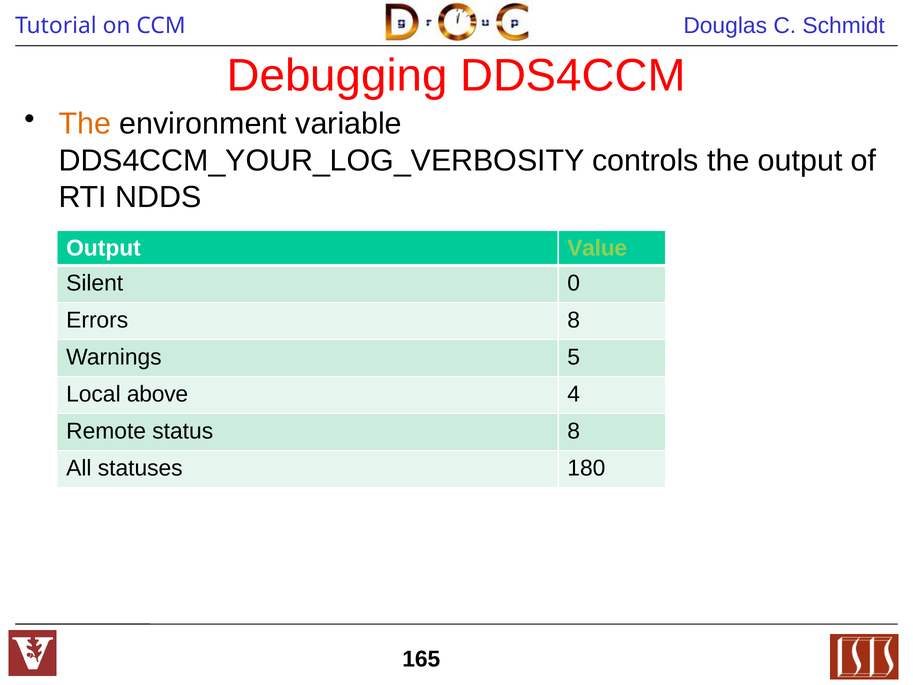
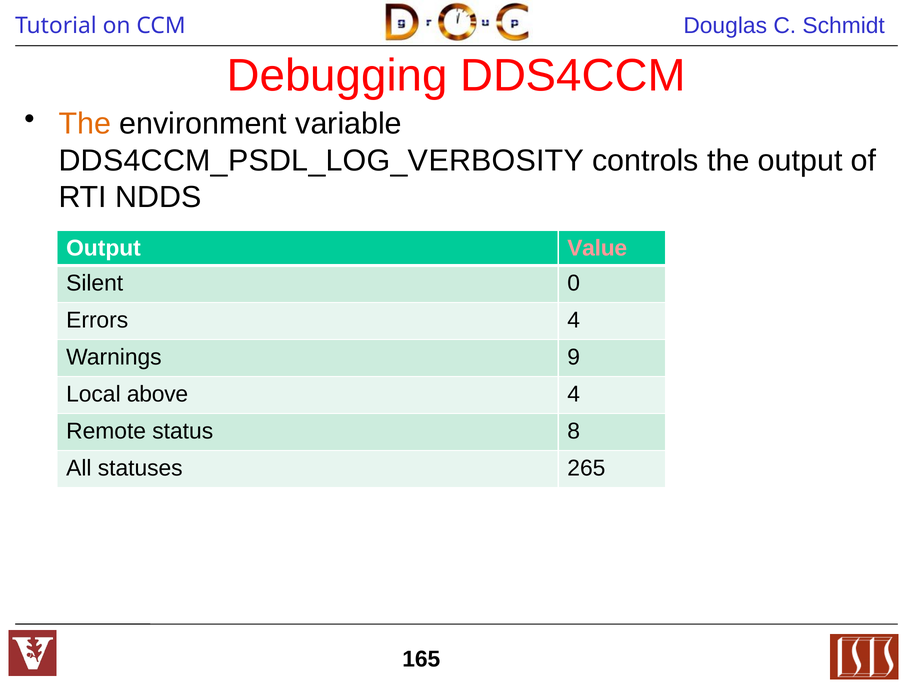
DDS4CCM_YOUR_LOG_VERBOSITY: DDS4CCM_YOUR_LOG_VERBOSITY -> DDS4CCM_PSDL_LOG_VERBOSITY (321, 160)
Value colour: light green -> pink (597, 248)
Errors 8: 8 -> 4 (574, 320)
5: 5 -> 9 (574, 357)
180: 180 -> 265 (586, 468)
